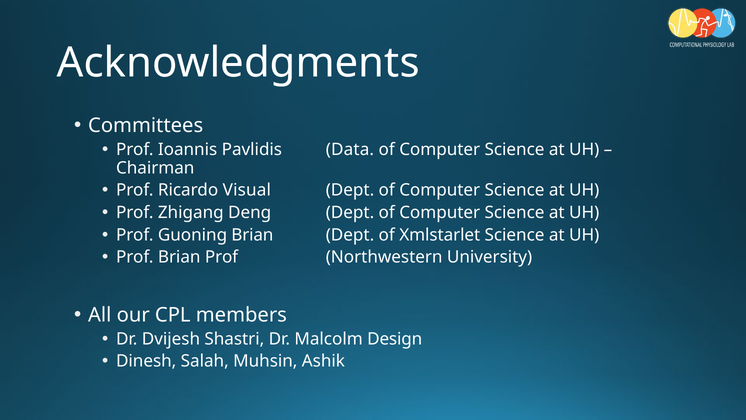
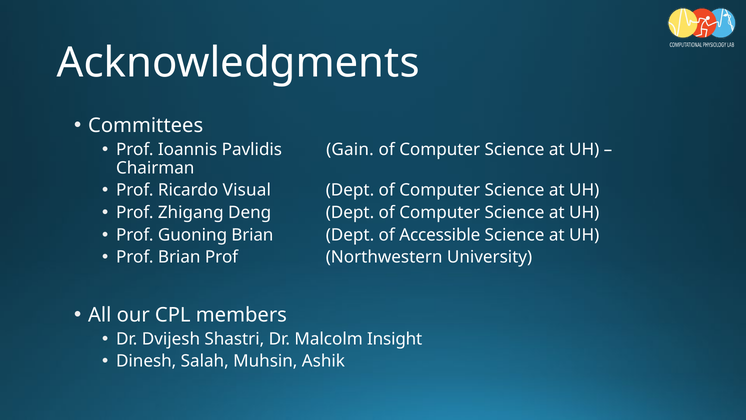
Data: Data -> Gain (350, 149)
Xmlstarlet: Xmlstarlet -> Accessible (440, 235)
Design: Design -> Insight (395, 339)
